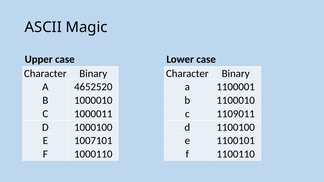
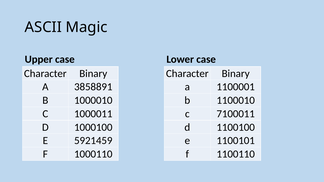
4652520: 4652520 -> 3858891 (93, 87)
1109011: 1109011 -> 7100011 (236, 114)
1007101: 1007101 -> 5921459 (93, 141)
